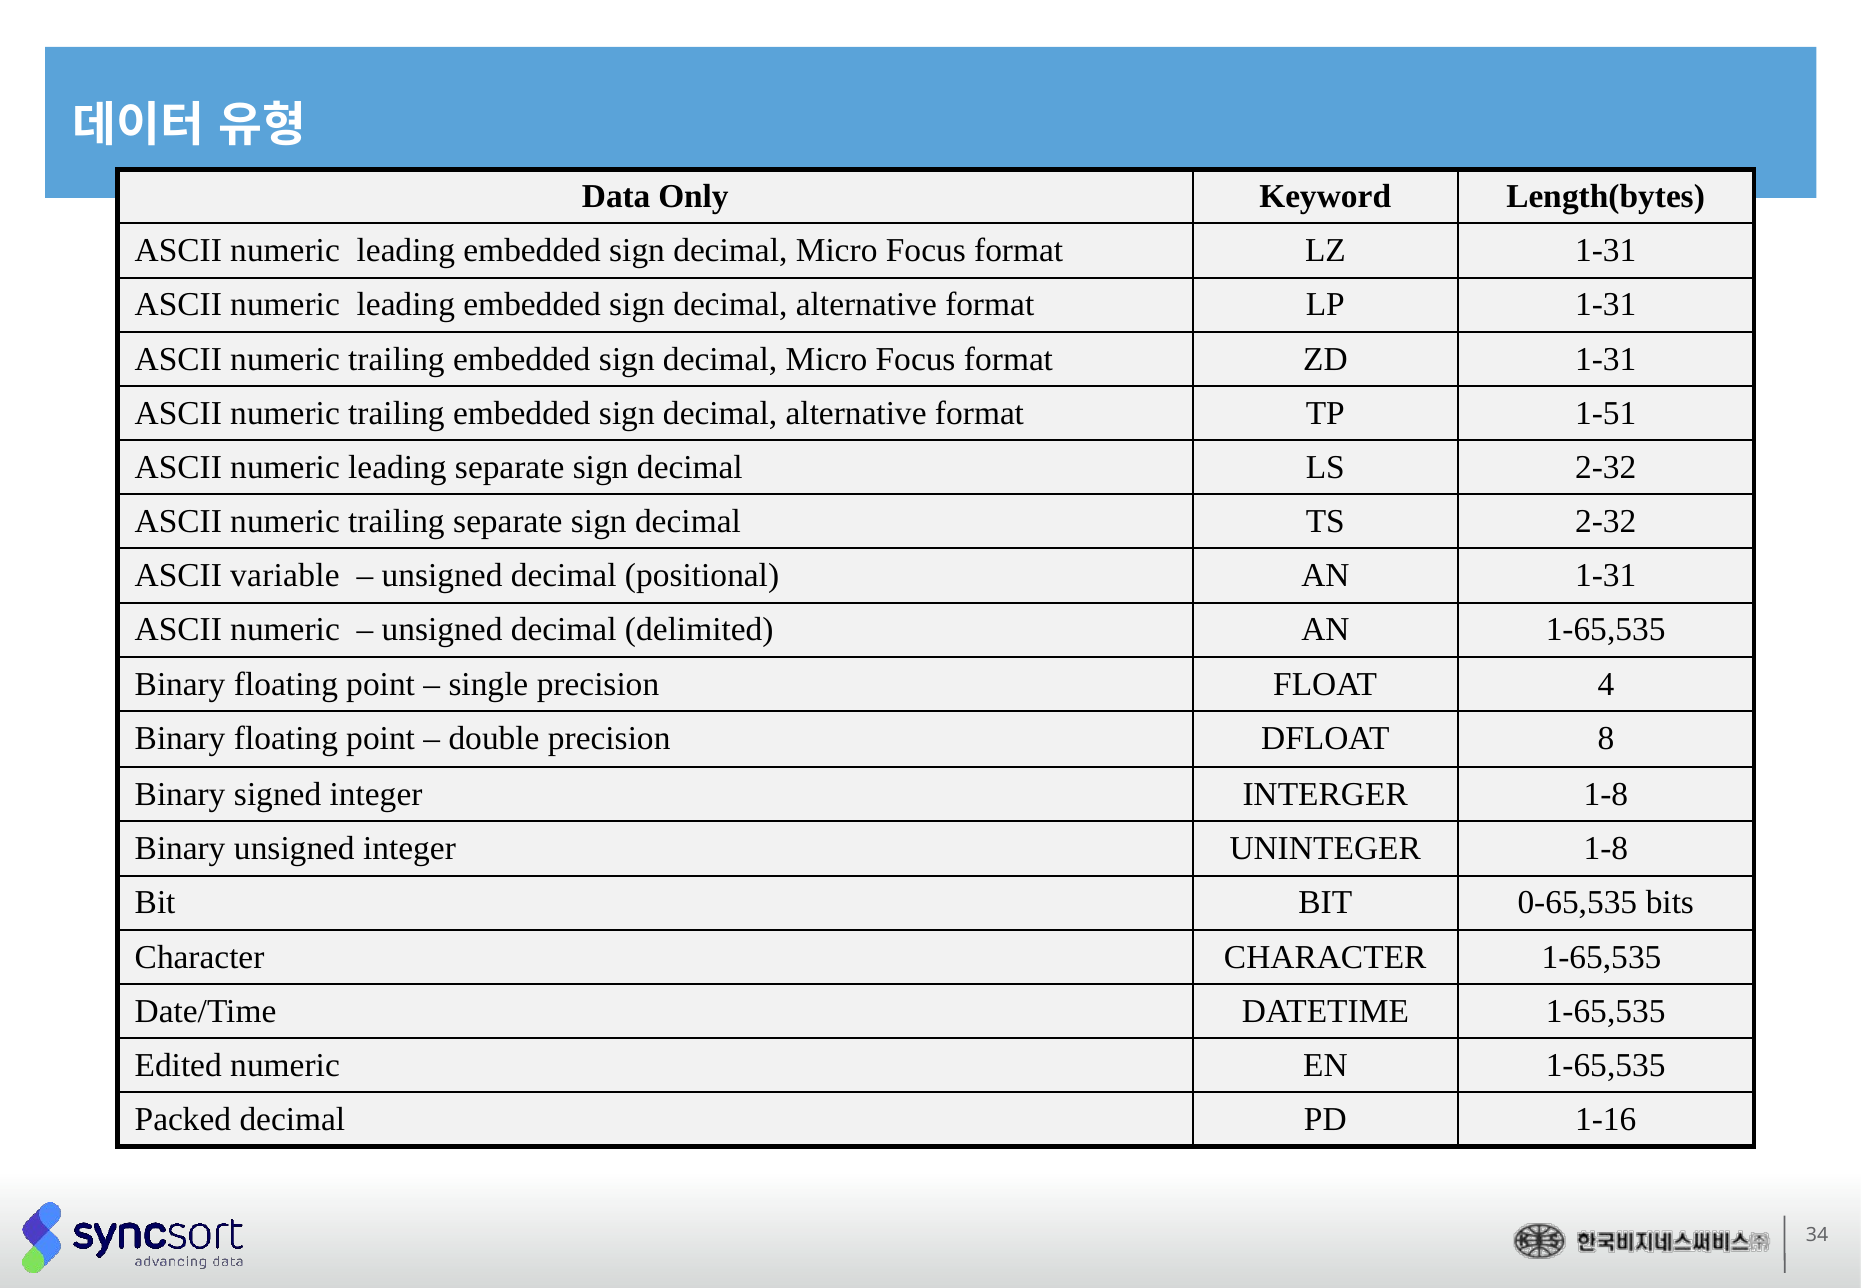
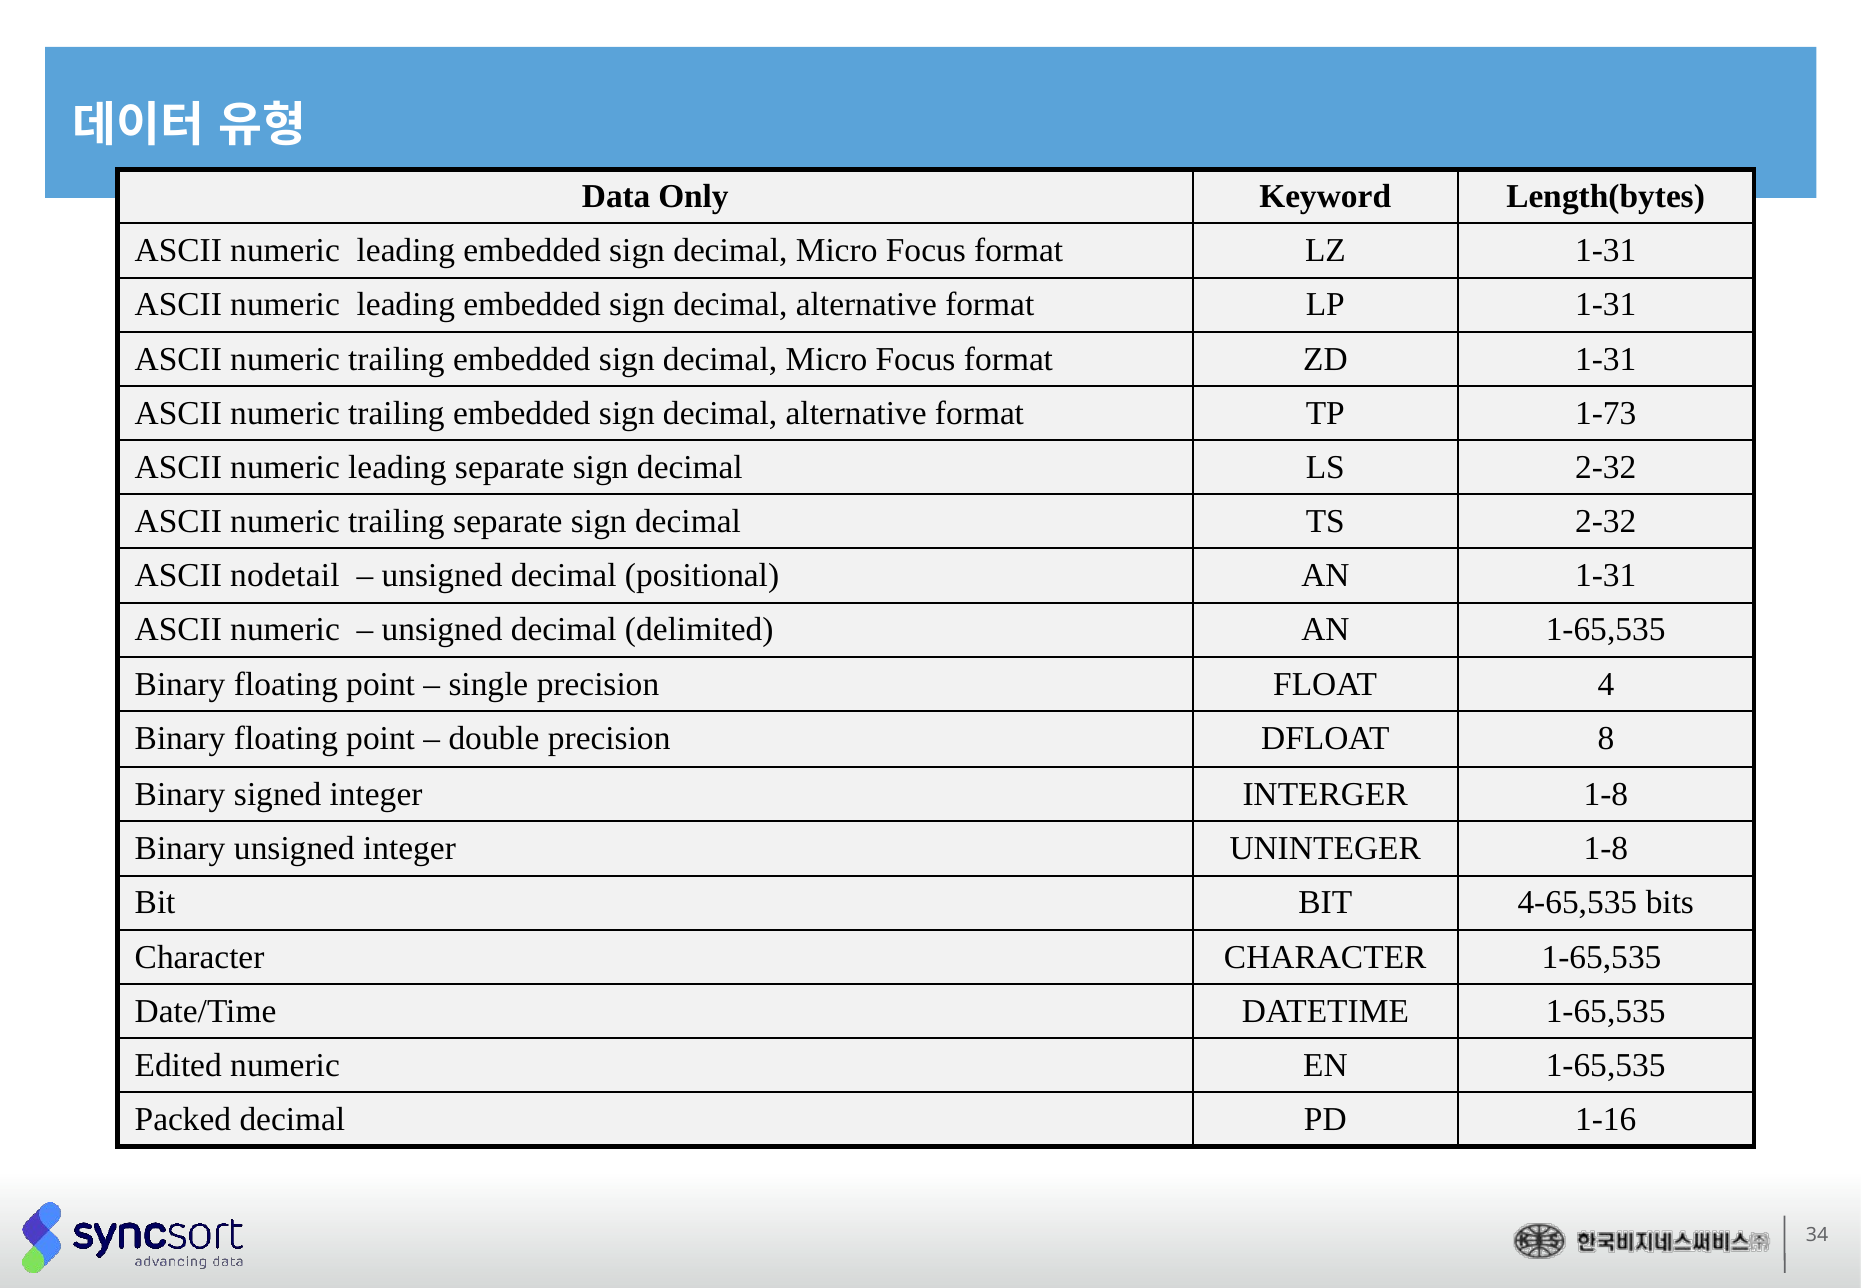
1-51: 1-51 -> 1-73 (1606, 413)
variable: variable -> nodetail (285, 576)
0-65,535: 0-65,535 -> 4-65,535 (1577, 903)
